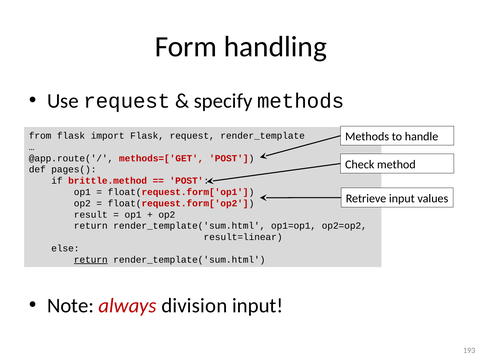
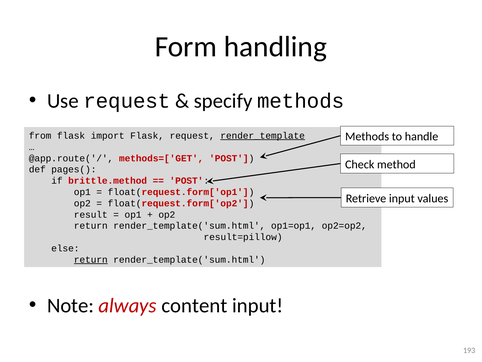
render_template underline: none -> present (263, 136)
result=linear: result=linear -> result=pillow (243, 237)
division: division -> content (194, 305)
